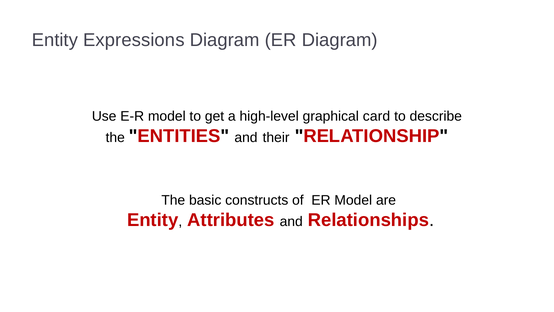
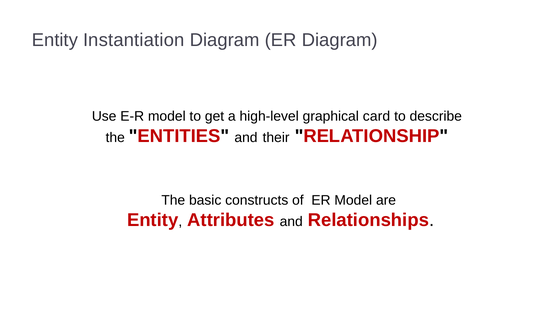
Expressions: Expressions -> Instantiation (134, 40)
